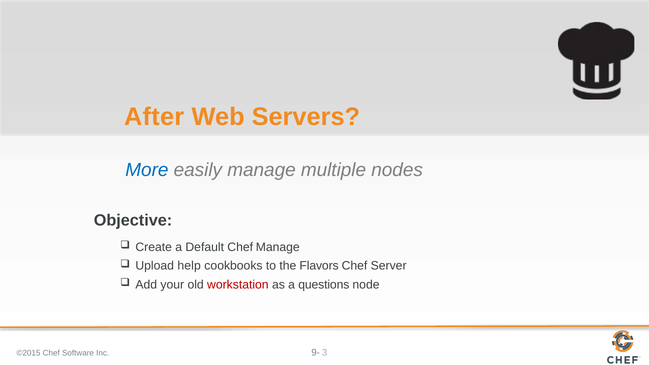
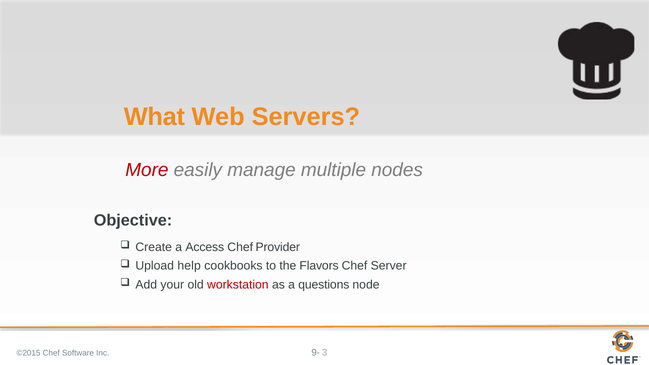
After: After -> What (154, 117)
More colour: blue -> red (147, 170)
Default: Default -> Access (205, 247)
Chef Manage: Manage -> Provider (278, 247)
